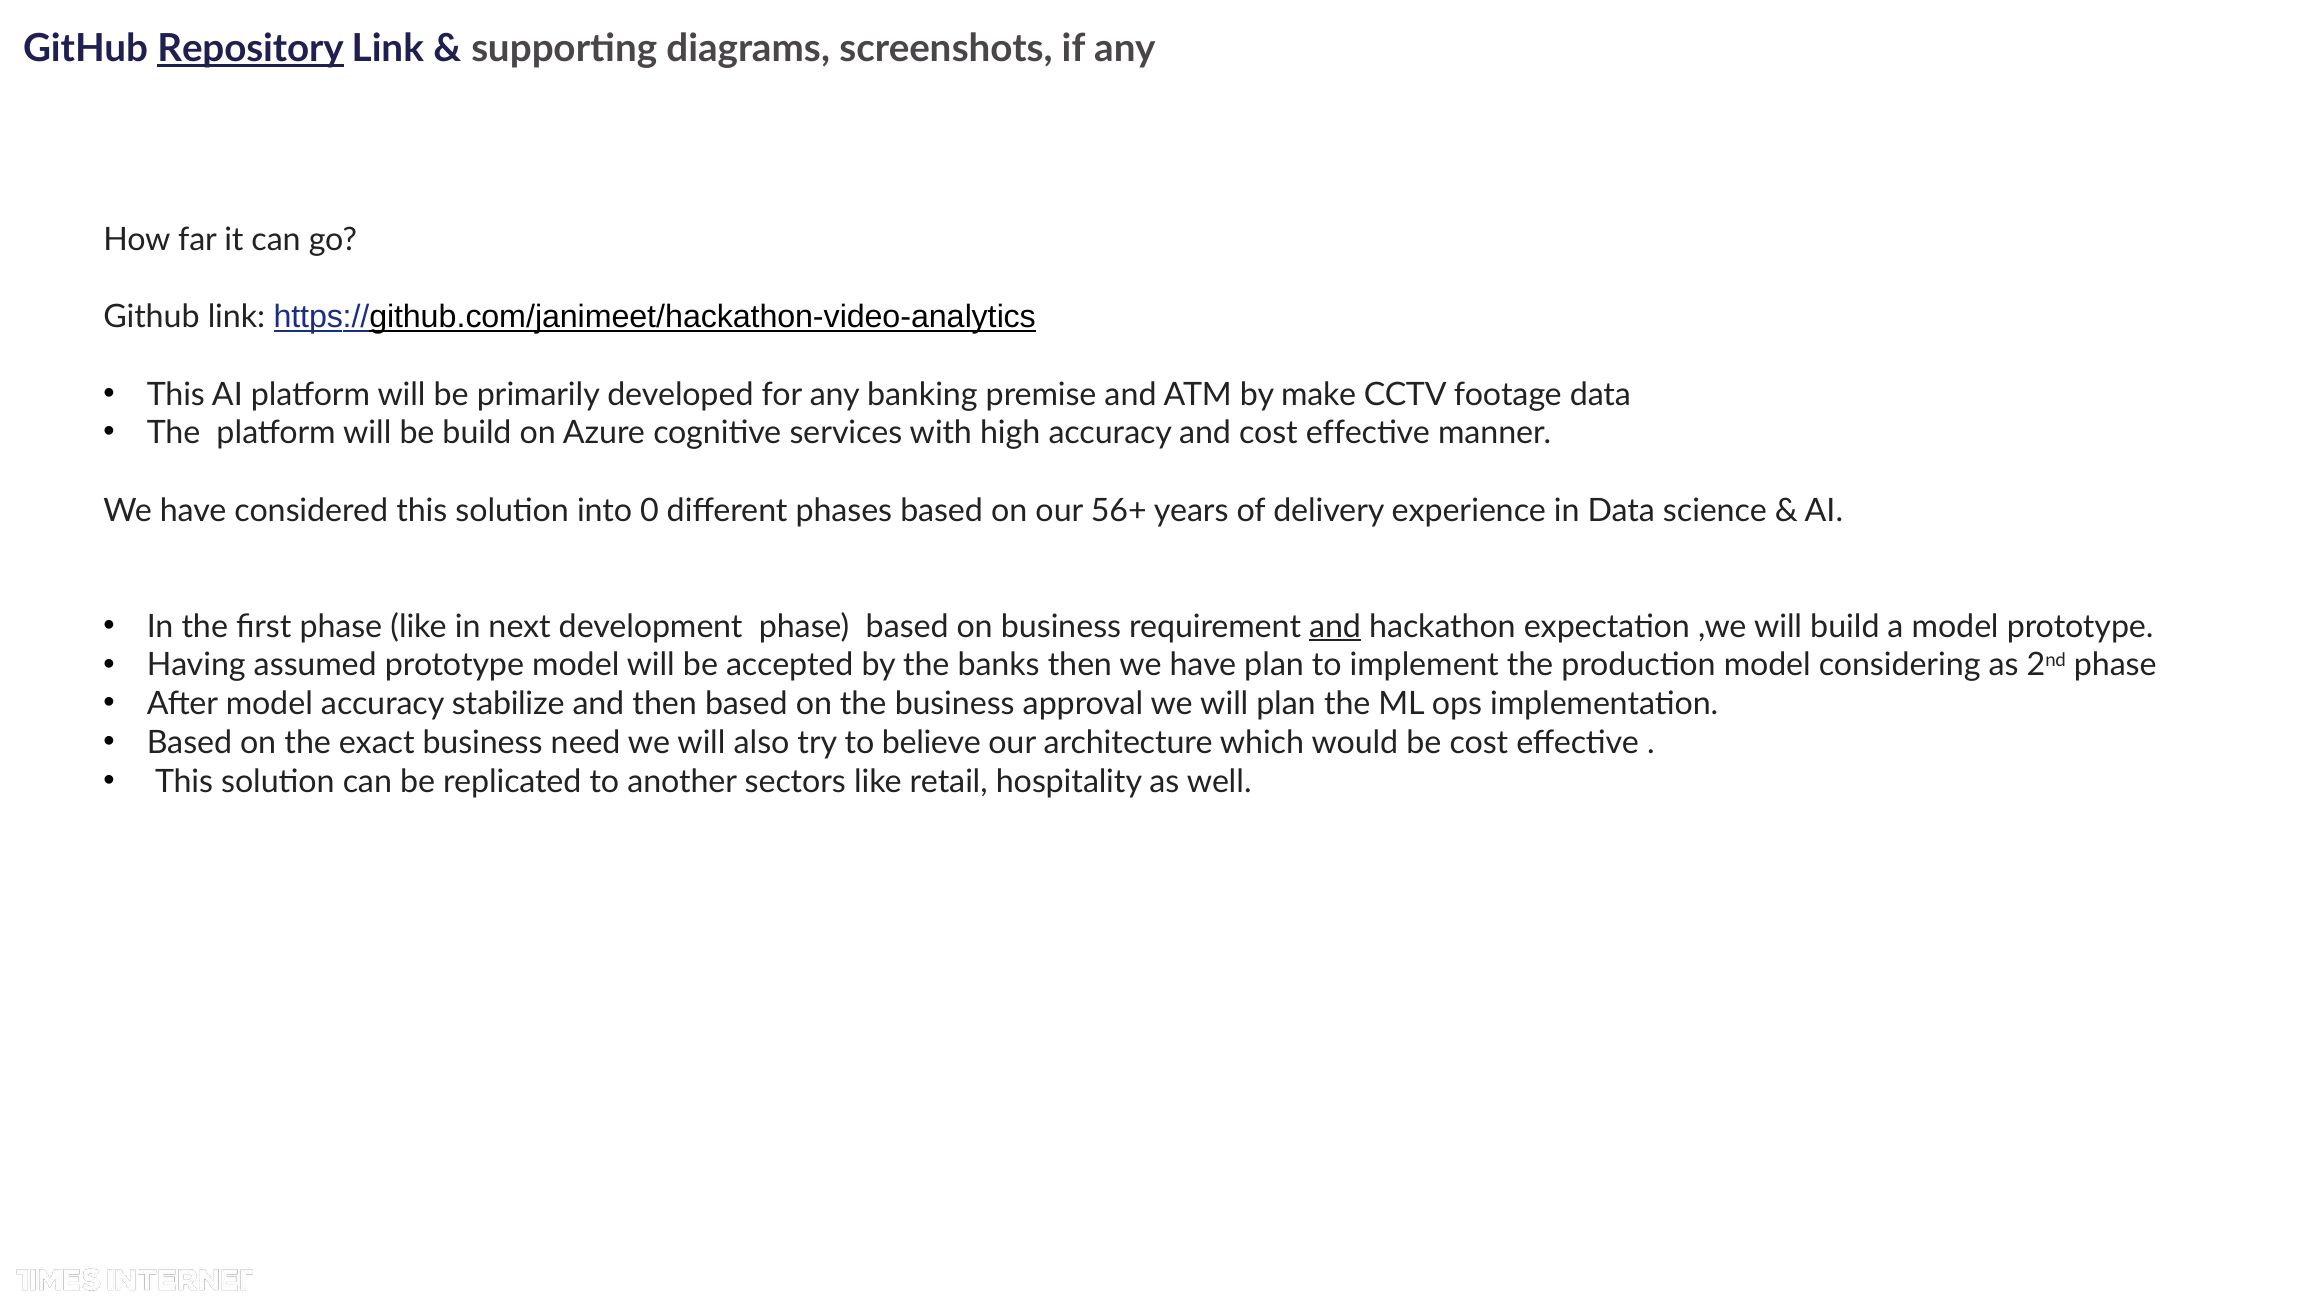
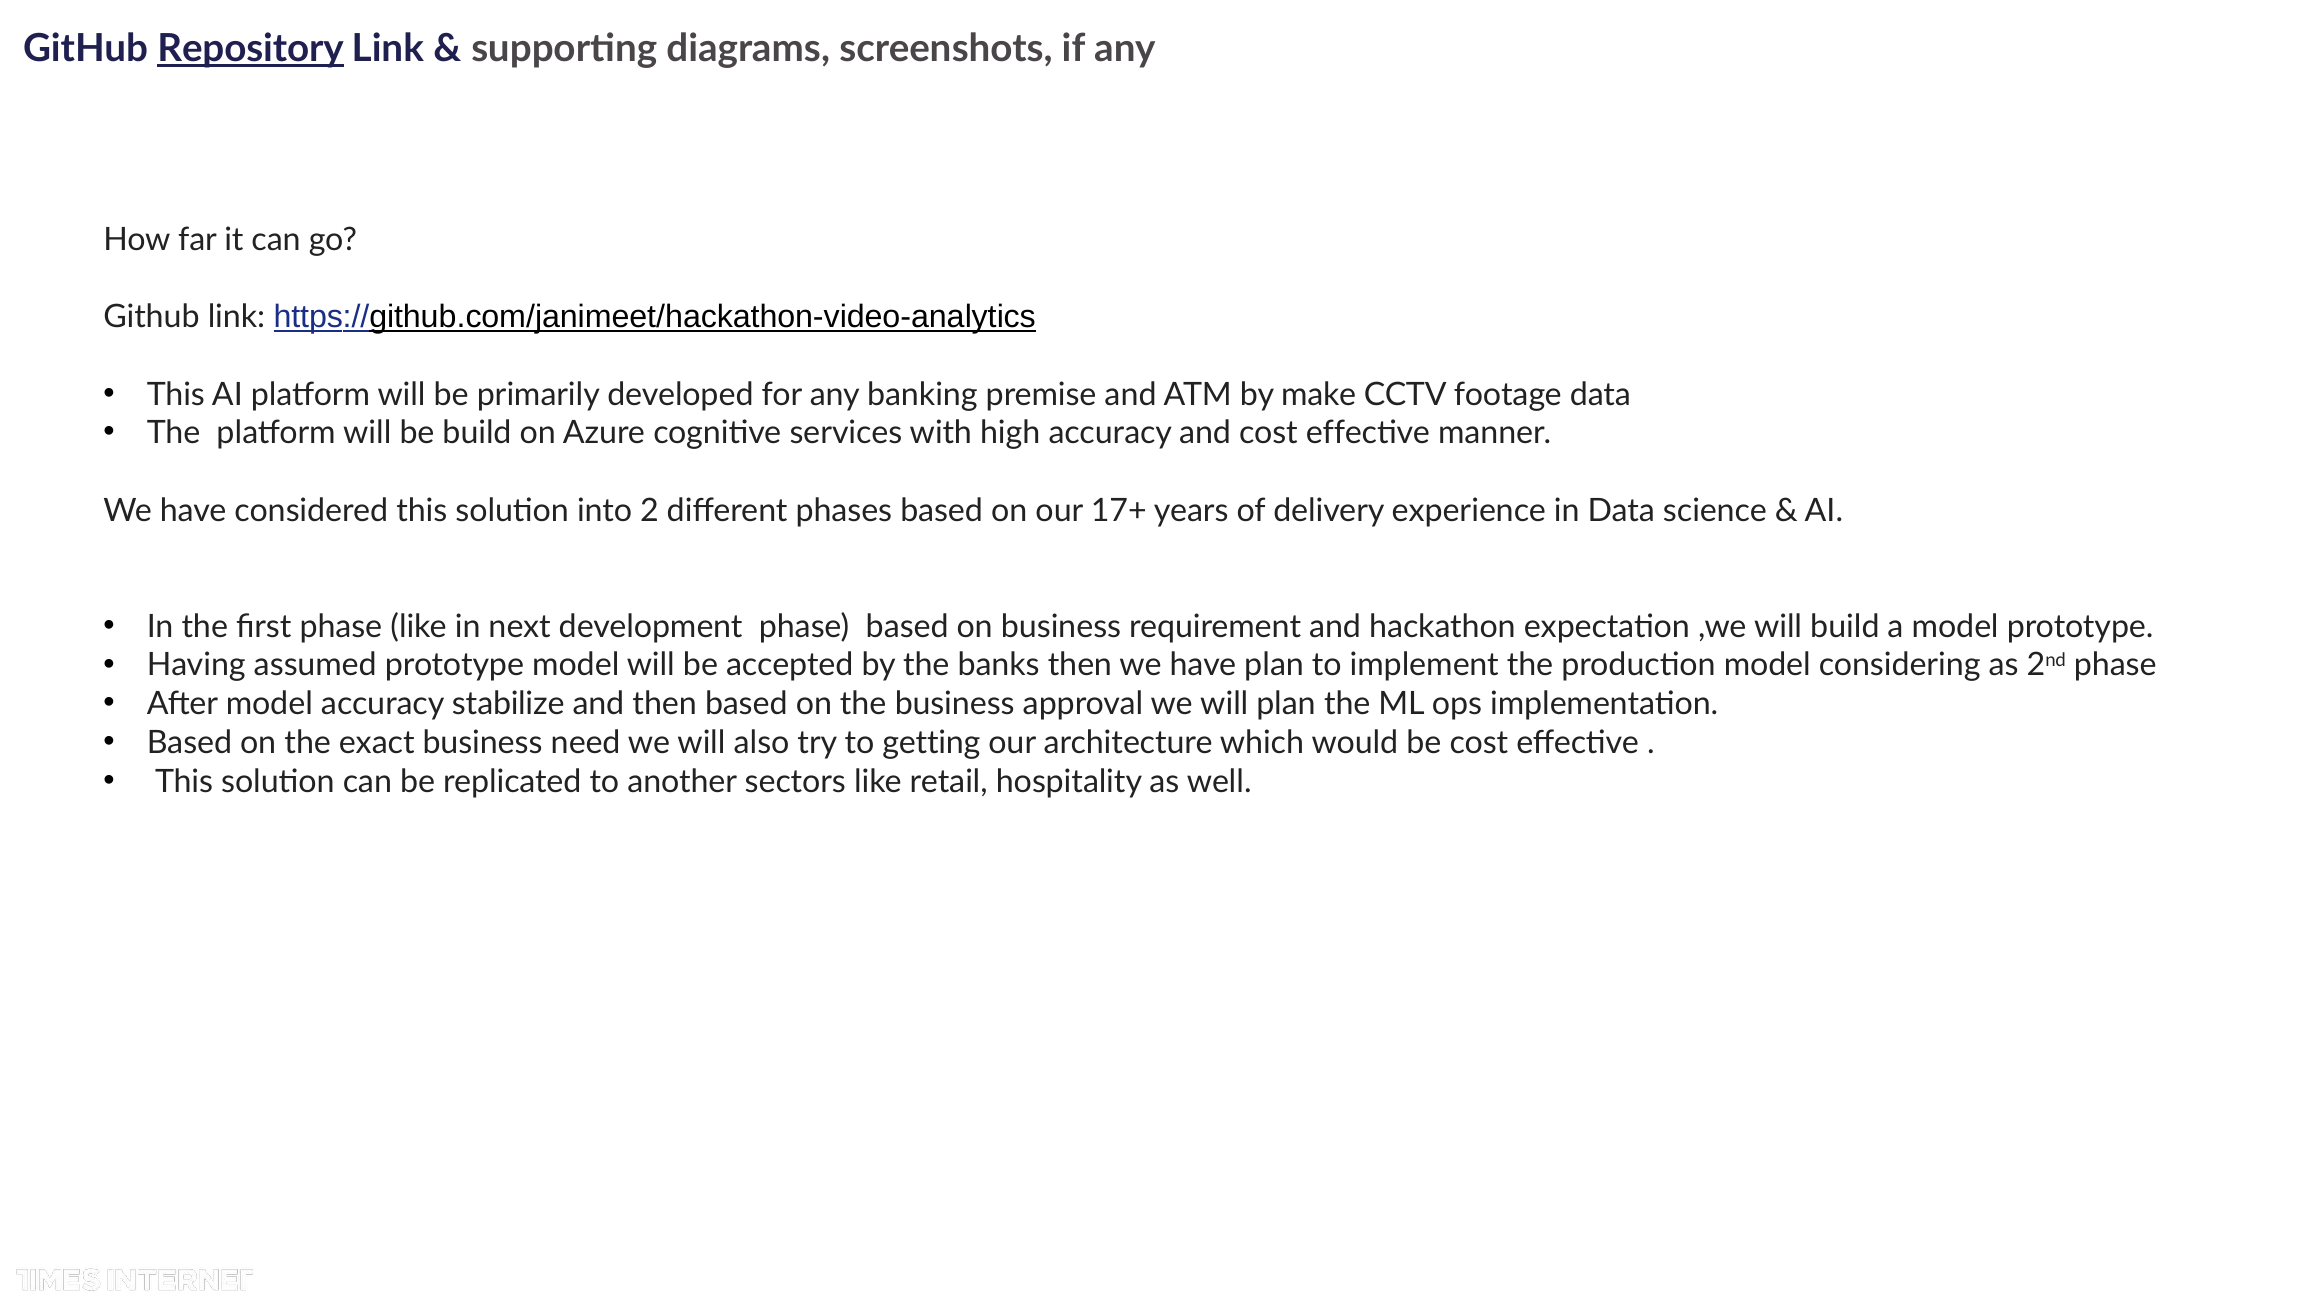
0: 0 -> 2 (649, 510)
56+: 56+ -> 17+ (1119, 510)
and underline: present -> none (1335, 627)
believe: believe -> getting (931, 743)
